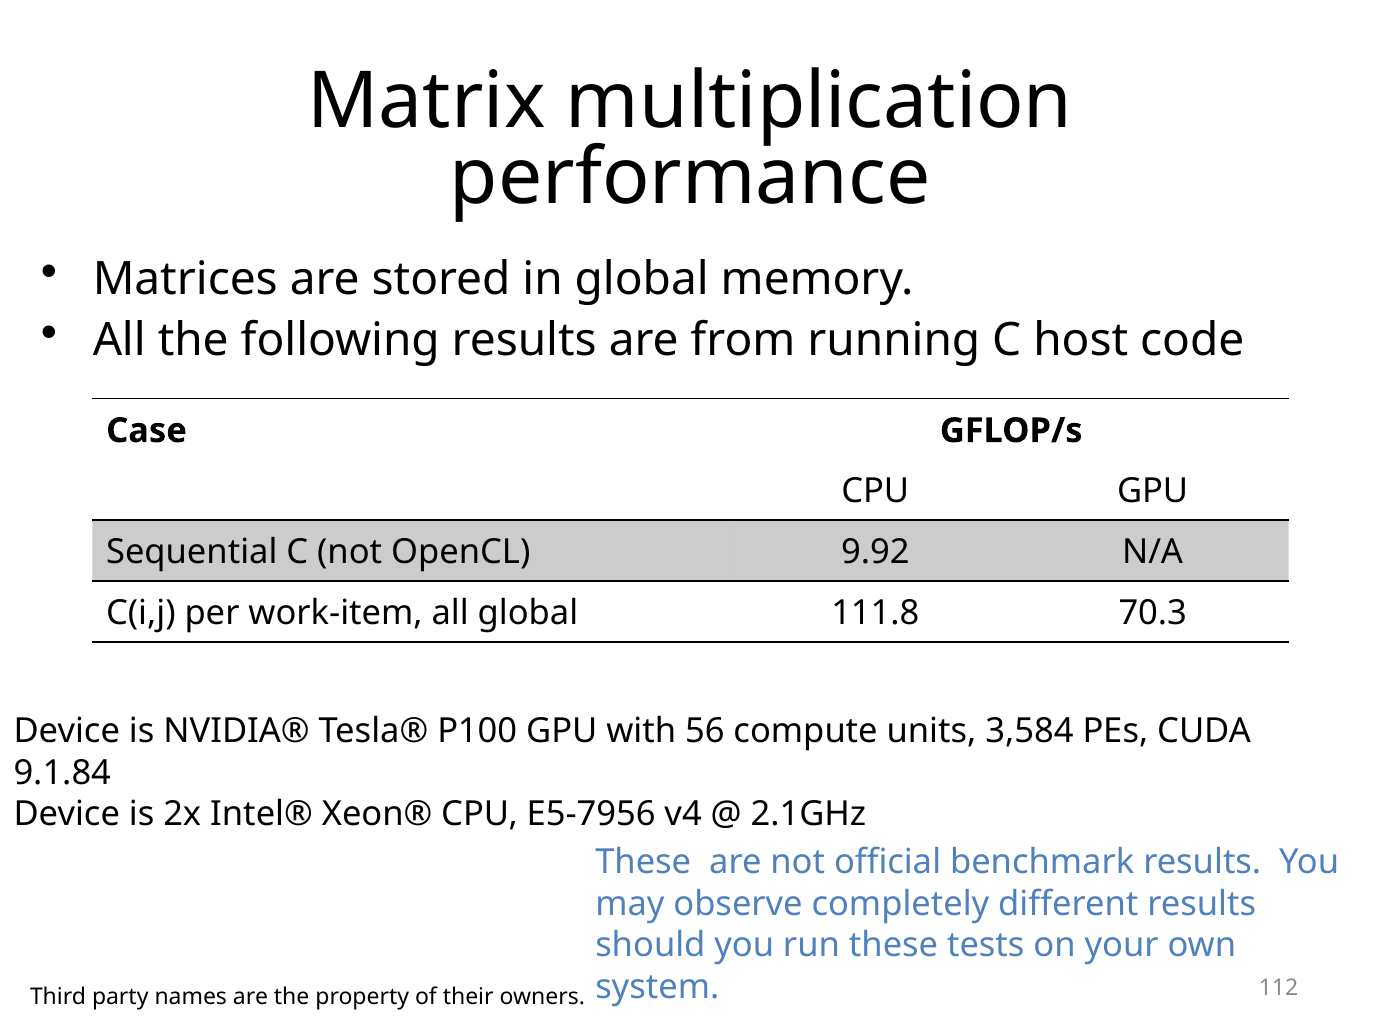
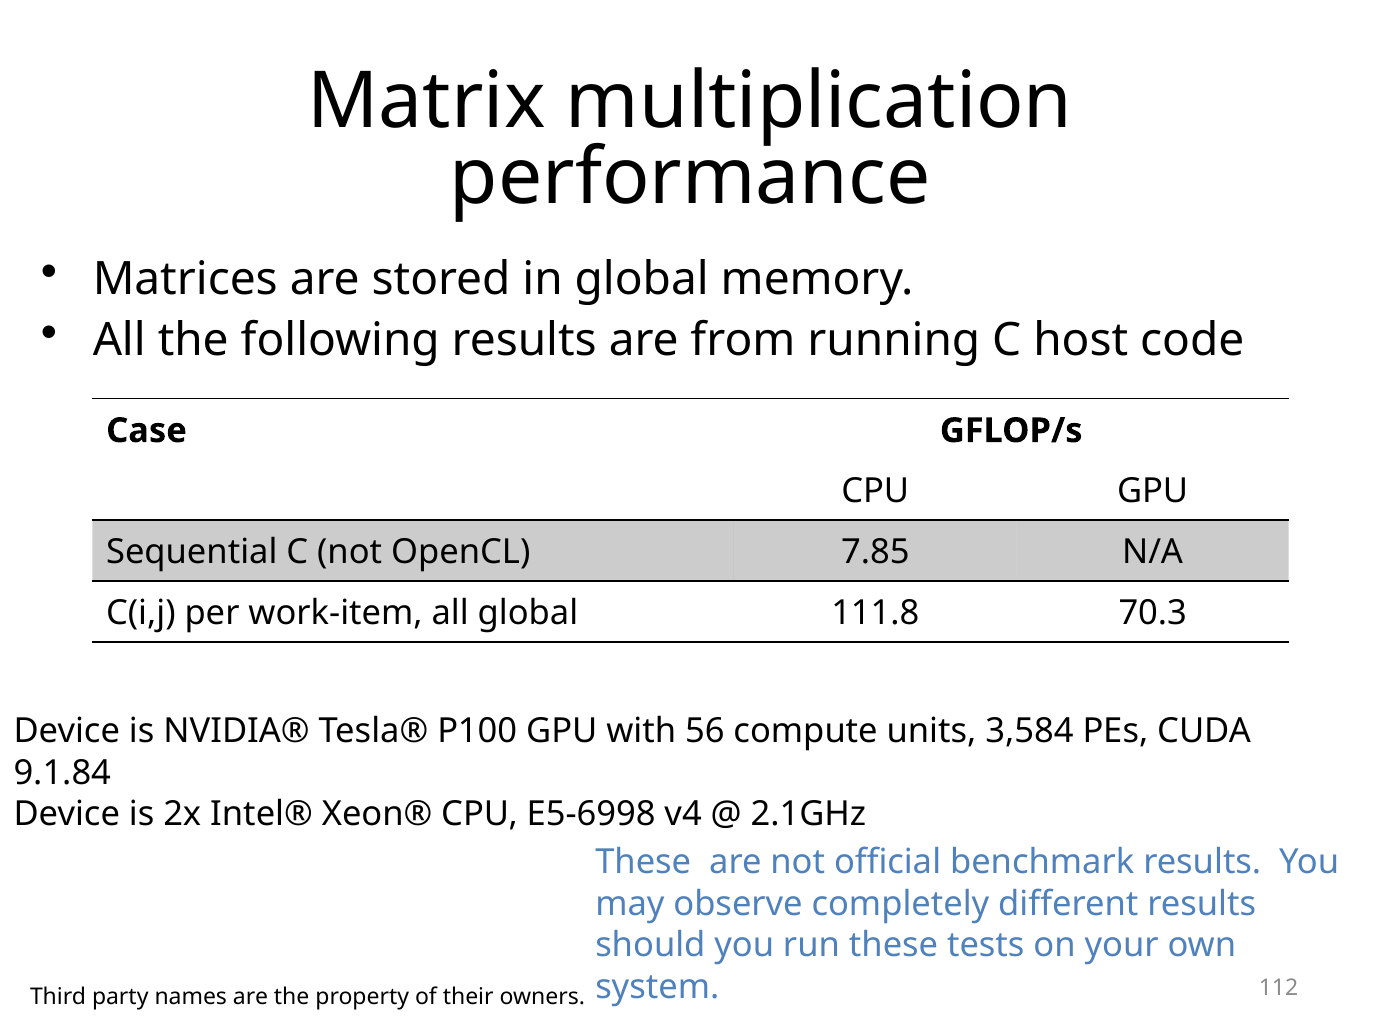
9.92: 9.92 -> 7.85 (875, 552)
E5-7956: E5-7956 -> E5-6998 (591, 814)
